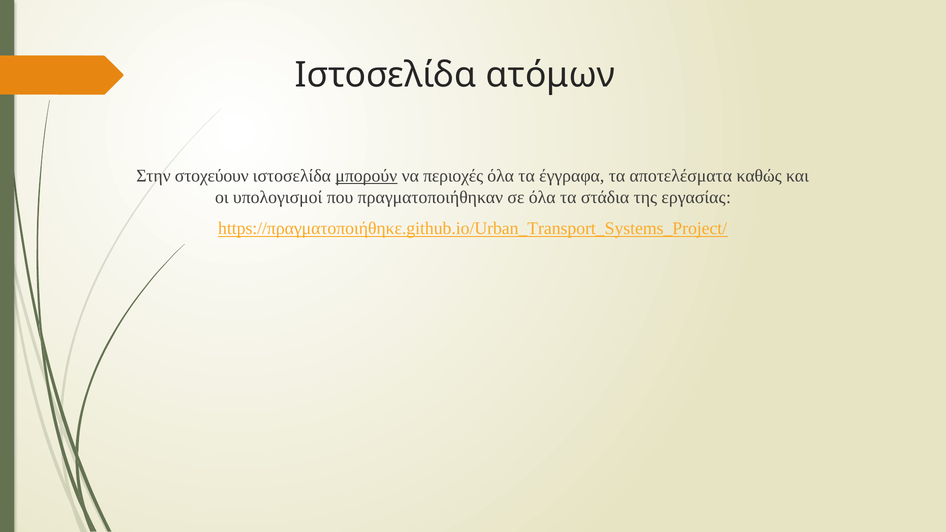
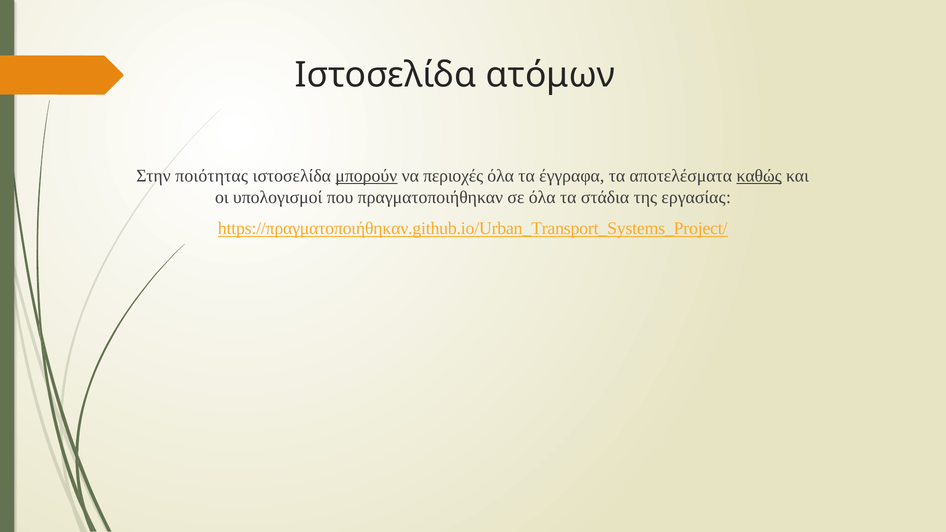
στοχεύουν: στοχεύουν -> ποιότητας (212, 176)
καθώς underline: none -> present (759, 176)
https://πραγματοποιήθηκε.github.io/Urban_Transport_Systems_Project/: https://πραγματοποιήθηκε.github.io/Urban_Transport_Systems_Project/ -> https://πραγματοποιήθηκαν.github.io/Urban_Transport_Systems_Project/ (473, 229)
